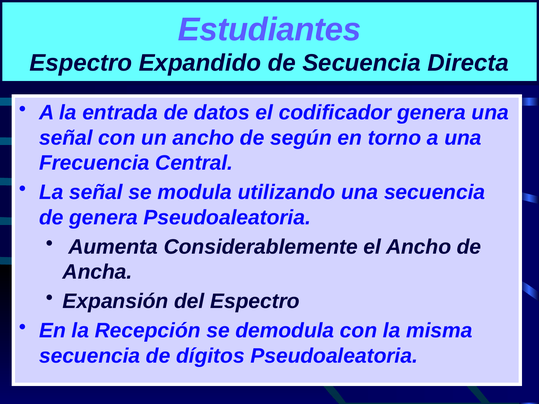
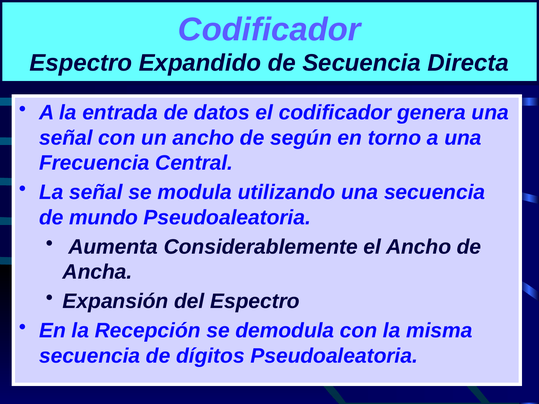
Estudiantes: Estudiantes -> Codificador (269, 30)
de genera: genera -> mundo (104, 218)
